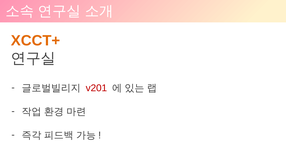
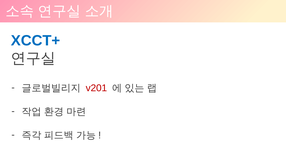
XCCT+ colour: orange -> blue (36, 41)
